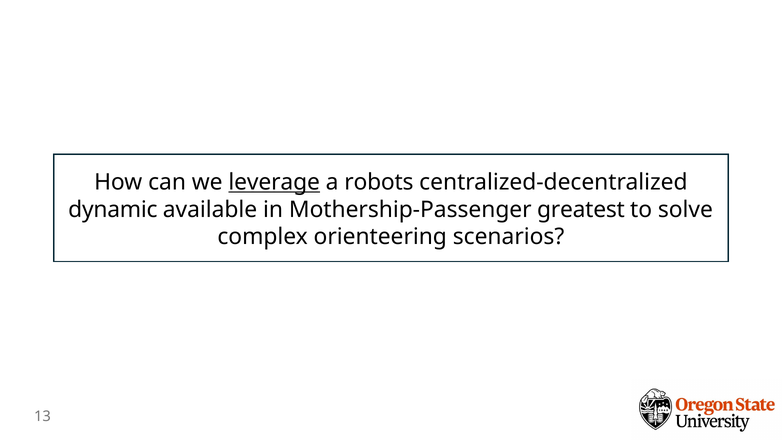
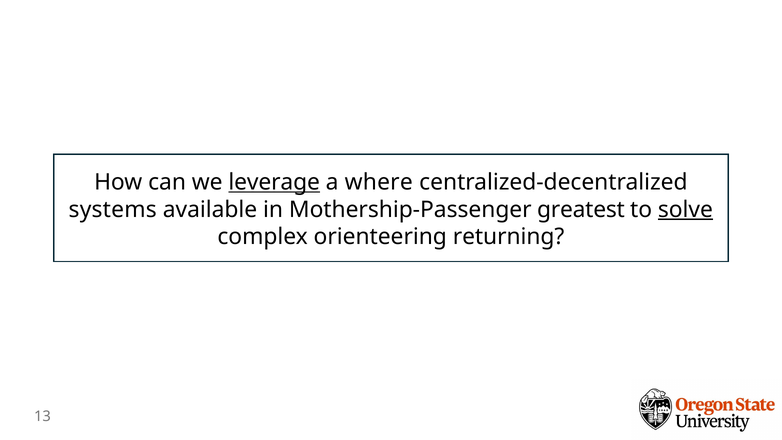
robots: robots -> where (379, 182)
dynamic: dynamic -> systems (113, 209)
solve underline: none -> present (685, 209)
scenarios: scenarios -> returning (509, 237)
